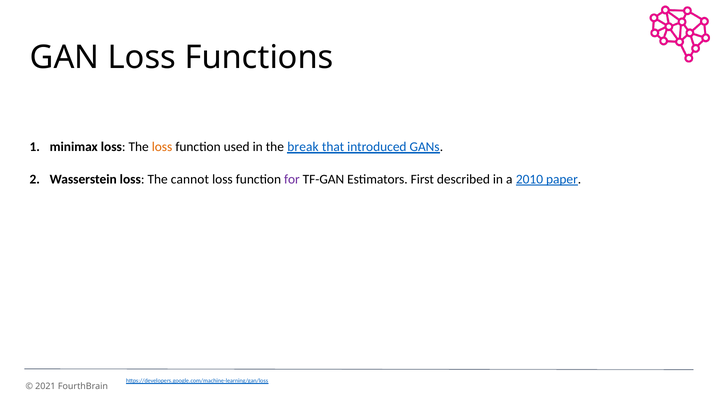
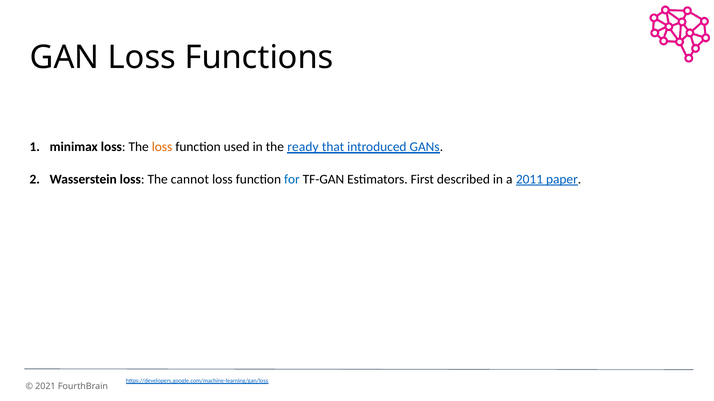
break: break -> ready (303, 147)
for colour: purple -> blue (292, 180)
2010: 2010 -> 2011 (529, 180)
